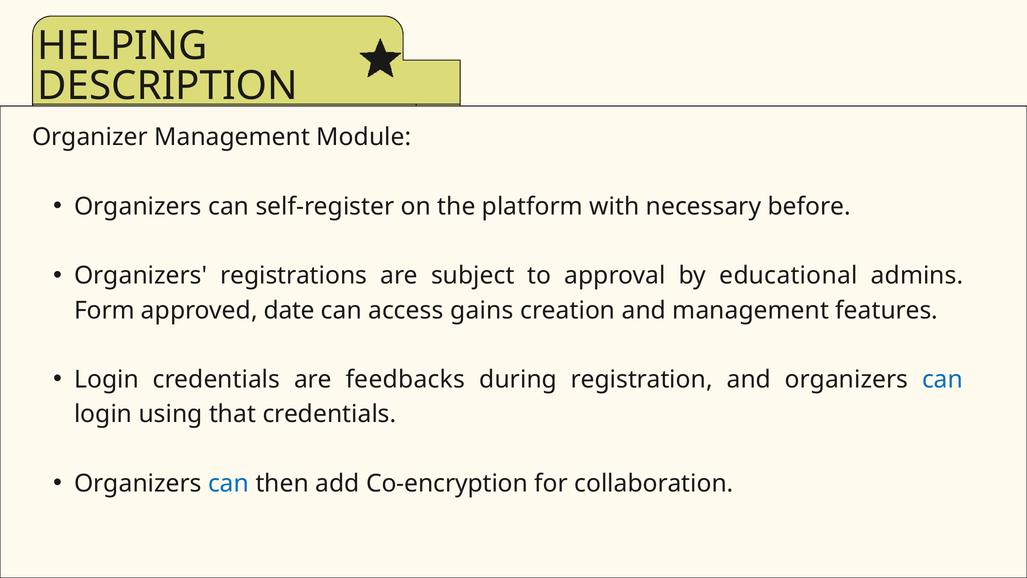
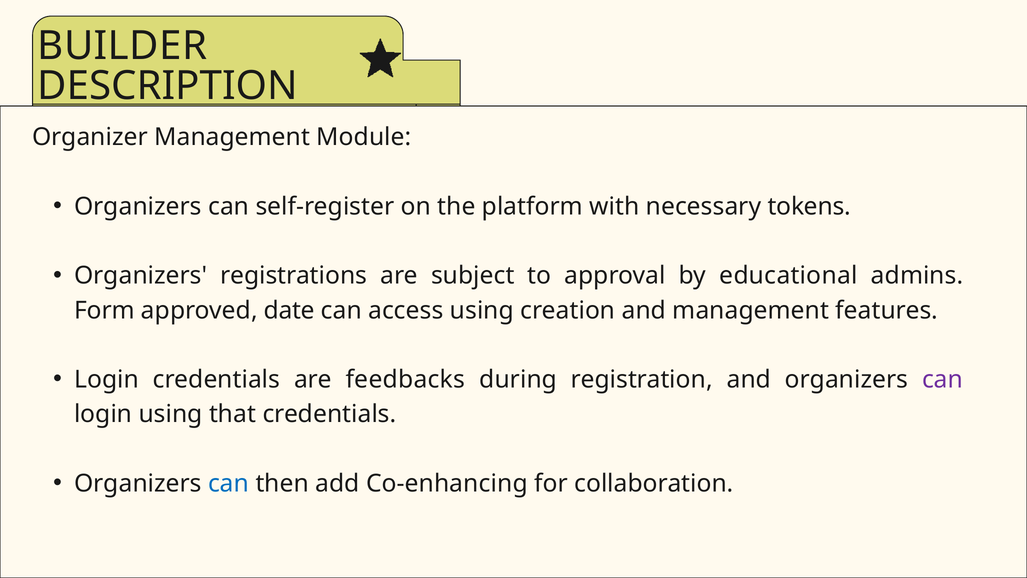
HELPING: HELPING -> BUILDER (122, 46)
before: before -> tokens (809, 206)
access gains: gains -> using (482, 310)
can colour: blue -> purple (943, 379)
Co-encryption: Co-encryption -> Co-enhancing (447, 483)
